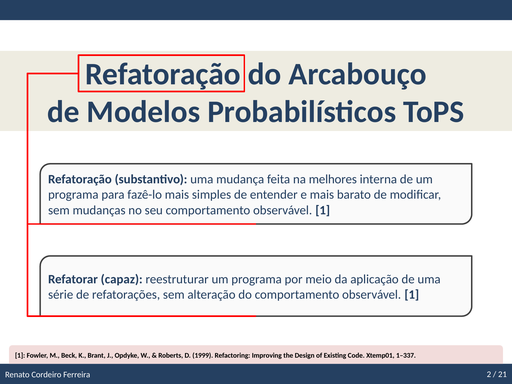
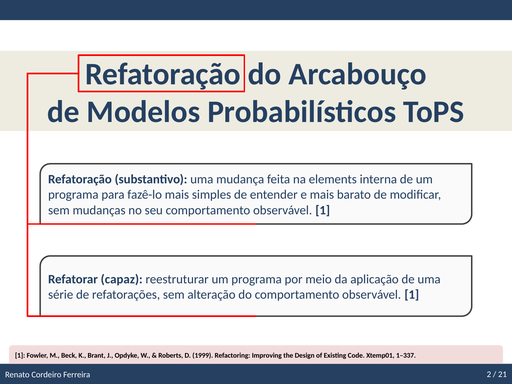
melhores: melhores -> elements (333, 179)
